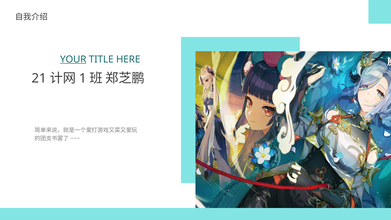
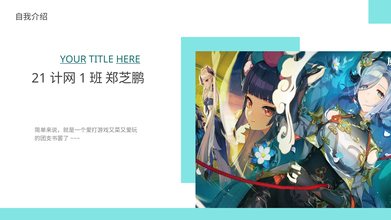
HERE underline: none -> present (128, 59)
